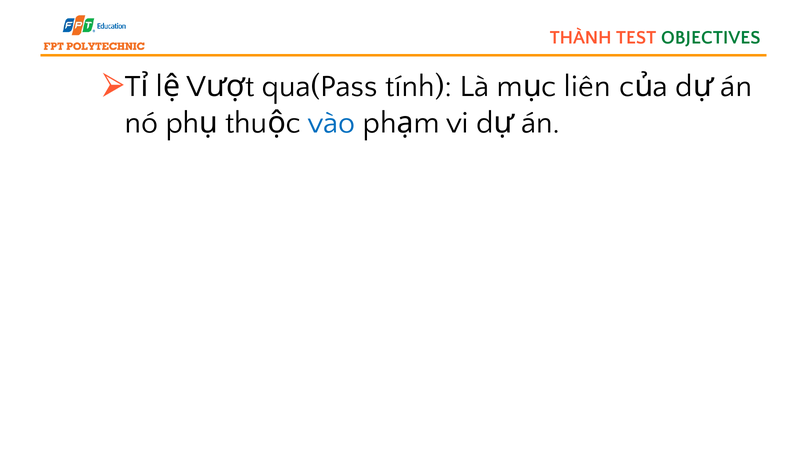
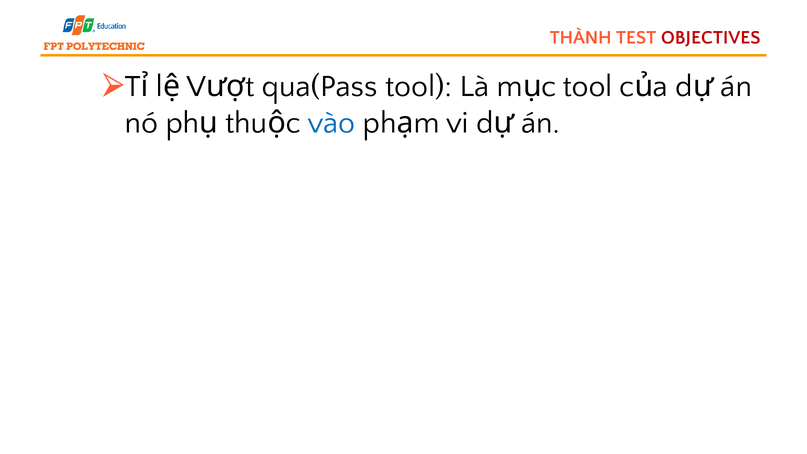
OBJECTIVES colour: green -> red (711, 38)
qua(Pass tính: tính -> tool (419, 86)
liên: liên -> tool (588, 86)
